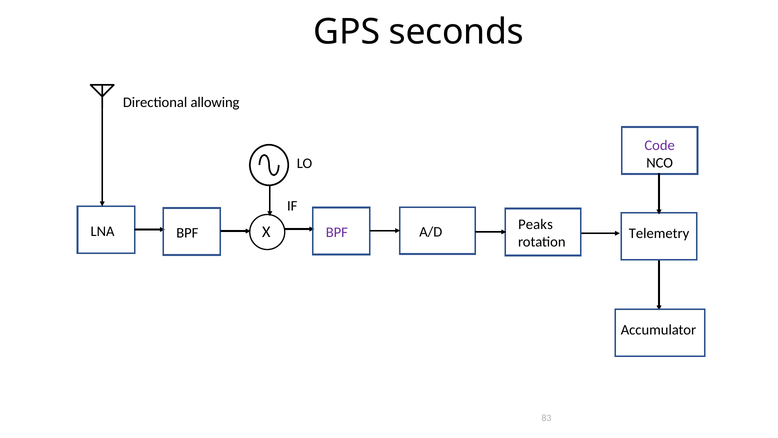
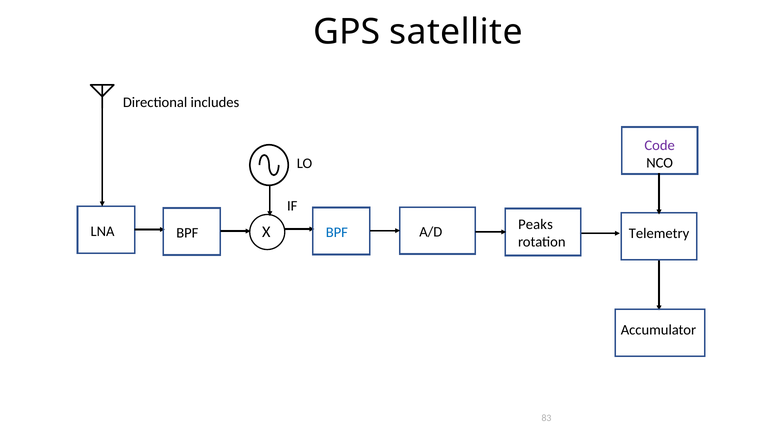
seconds: seconds -> satellite (456, 32)
allowing: allowing -> includes (215, 102)
BPF colour: purple -> blue (337, 232)
